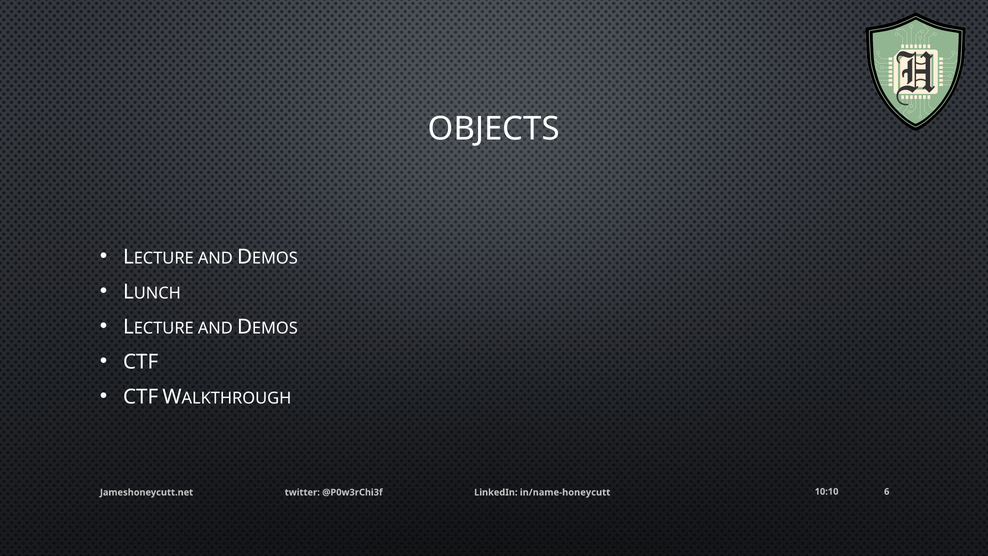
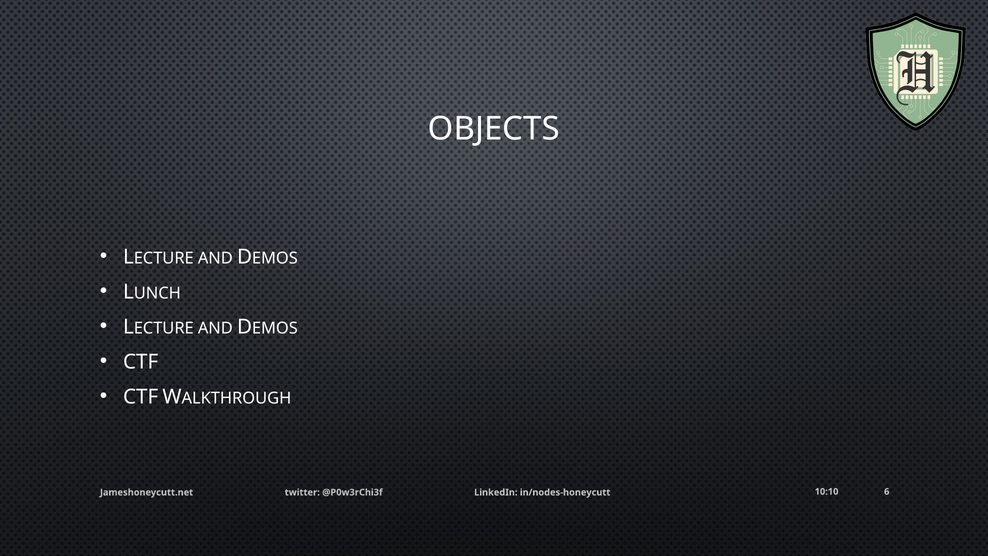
in/name-honeycutt: in/name-honeycutt -> in/nodes-honeycutt (565, 492)
